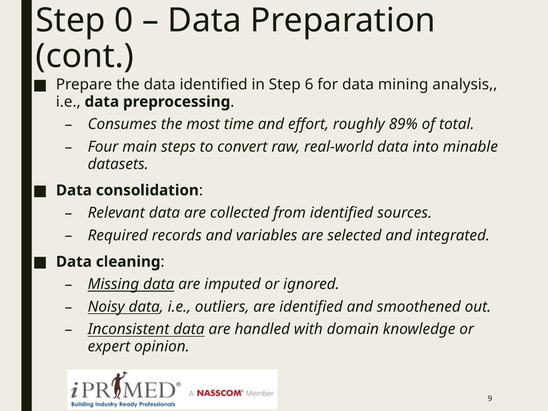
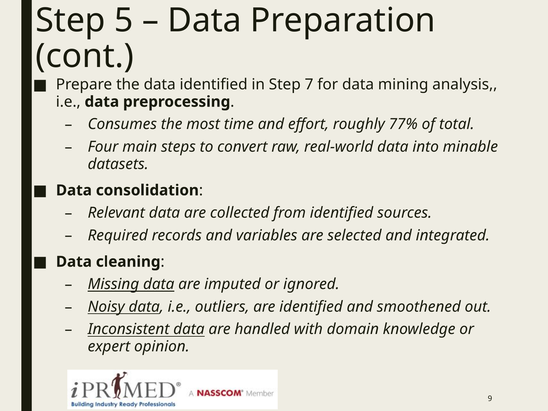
0: 0 -> 5 (124, 20)
6: 6 -> 7 (309, 85)
89%: 89% -> 77% (403, 124)
